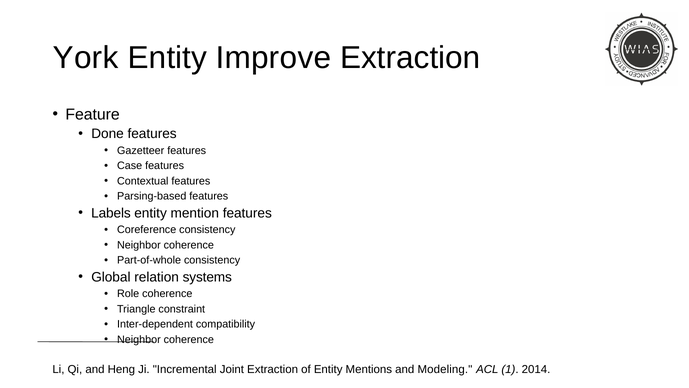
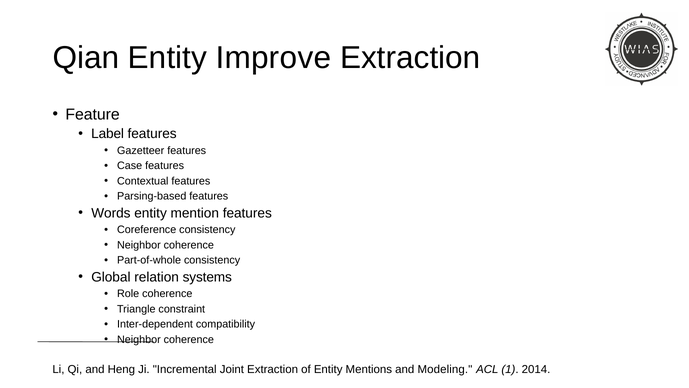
York: York -> Qian (86, 58)
Done: Done -> Label (108, 134)
Labels: Labels -> Words (111, 213)
